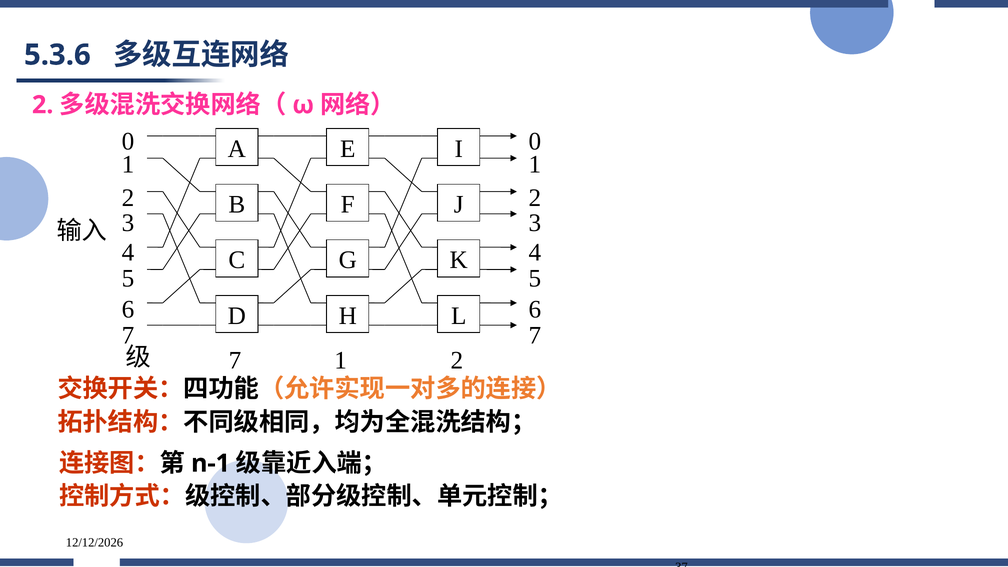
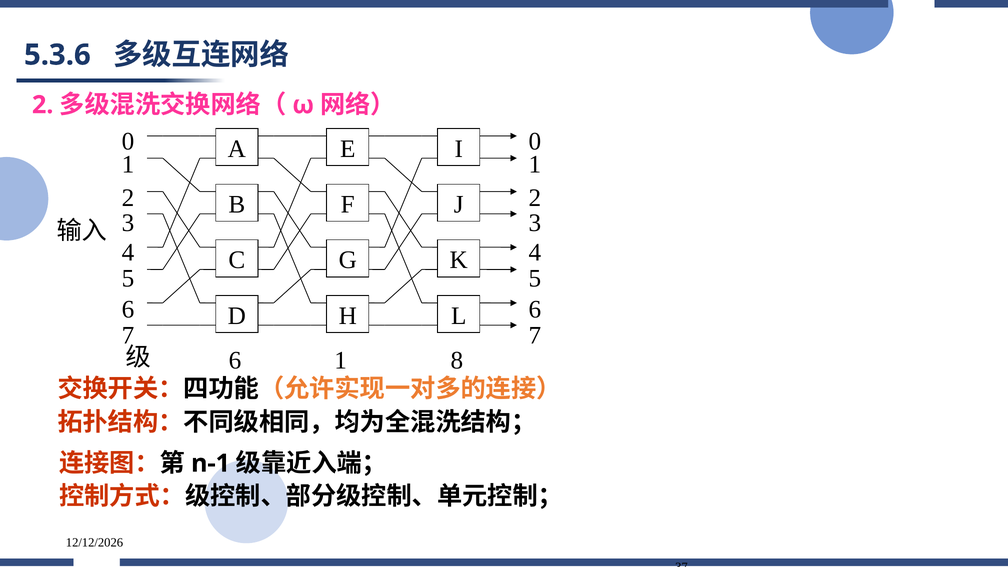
7: 7 -> 6 (235, 361)
2: 2 -> 8 (457, 360)
